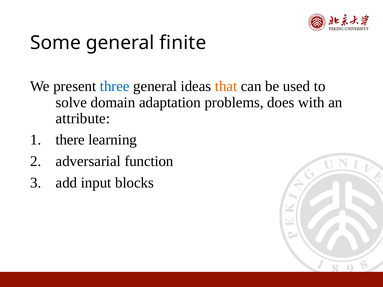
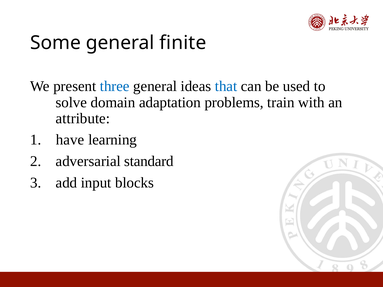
that colour: orange -> blue (226, 86)
does: does -> train (281, 102)
there: there -> have (70, 140)
function: function -> standard (149, 161)
